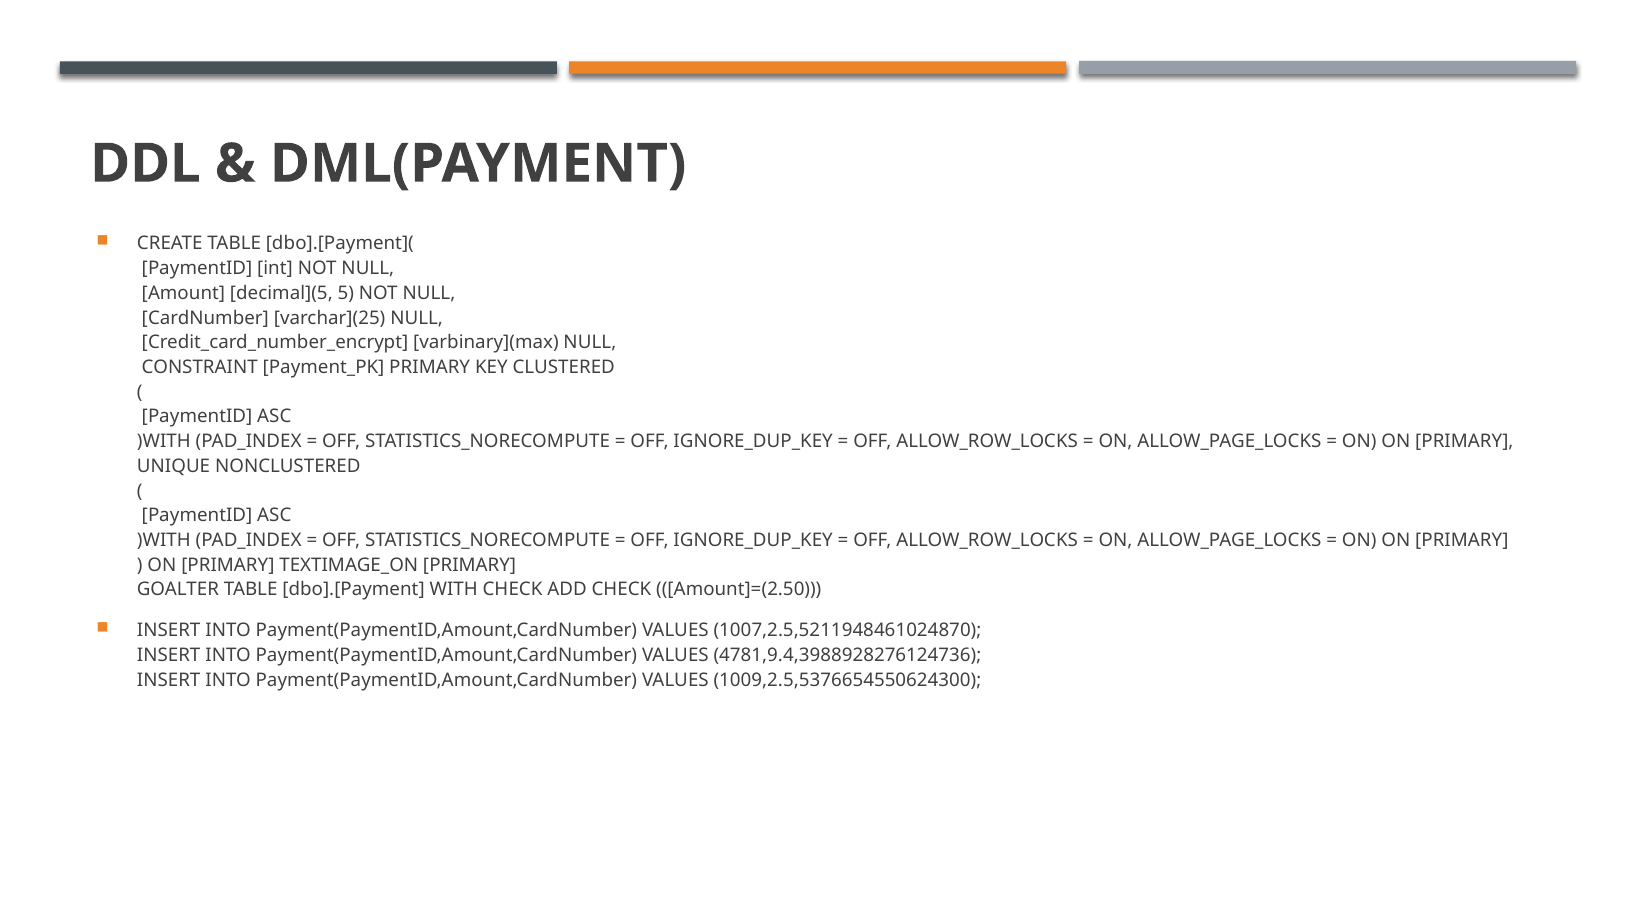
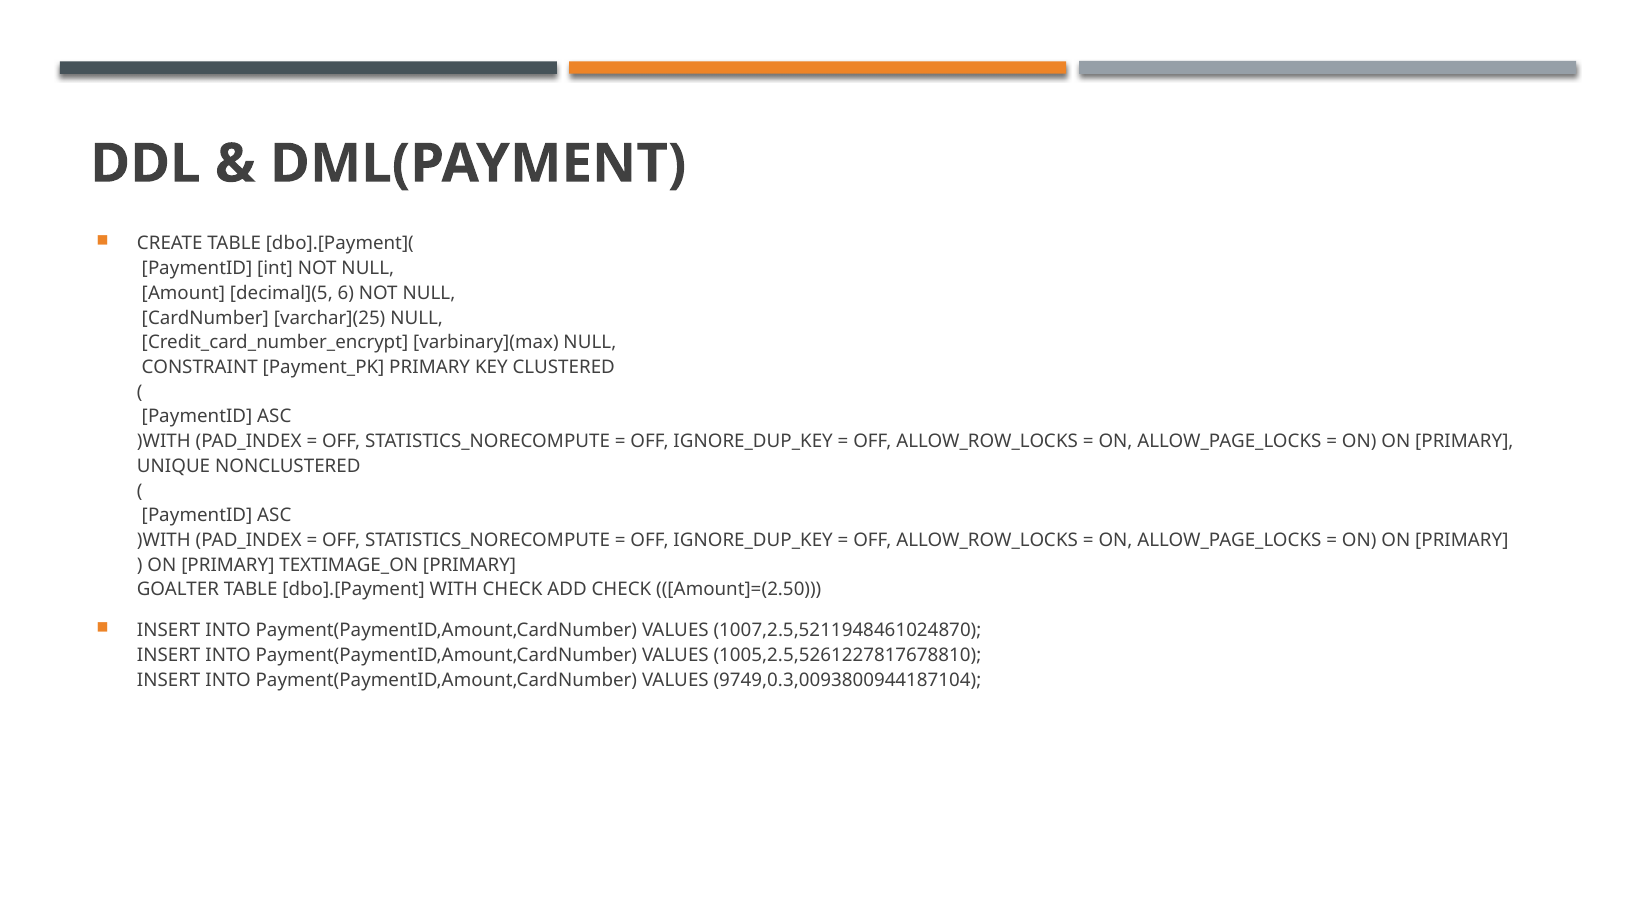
5: 5 -> 6 (346, 293)
4781,9.4,3988928276124736: 4781,9.4,3988928276124736 -> 1005,2.5,5261227817678810 (847, 655)
1009,2.5,5376654550624300: 1009,2.5,5376654550624300 -> 9749,0.3,0093800944187104 (847, 680)
